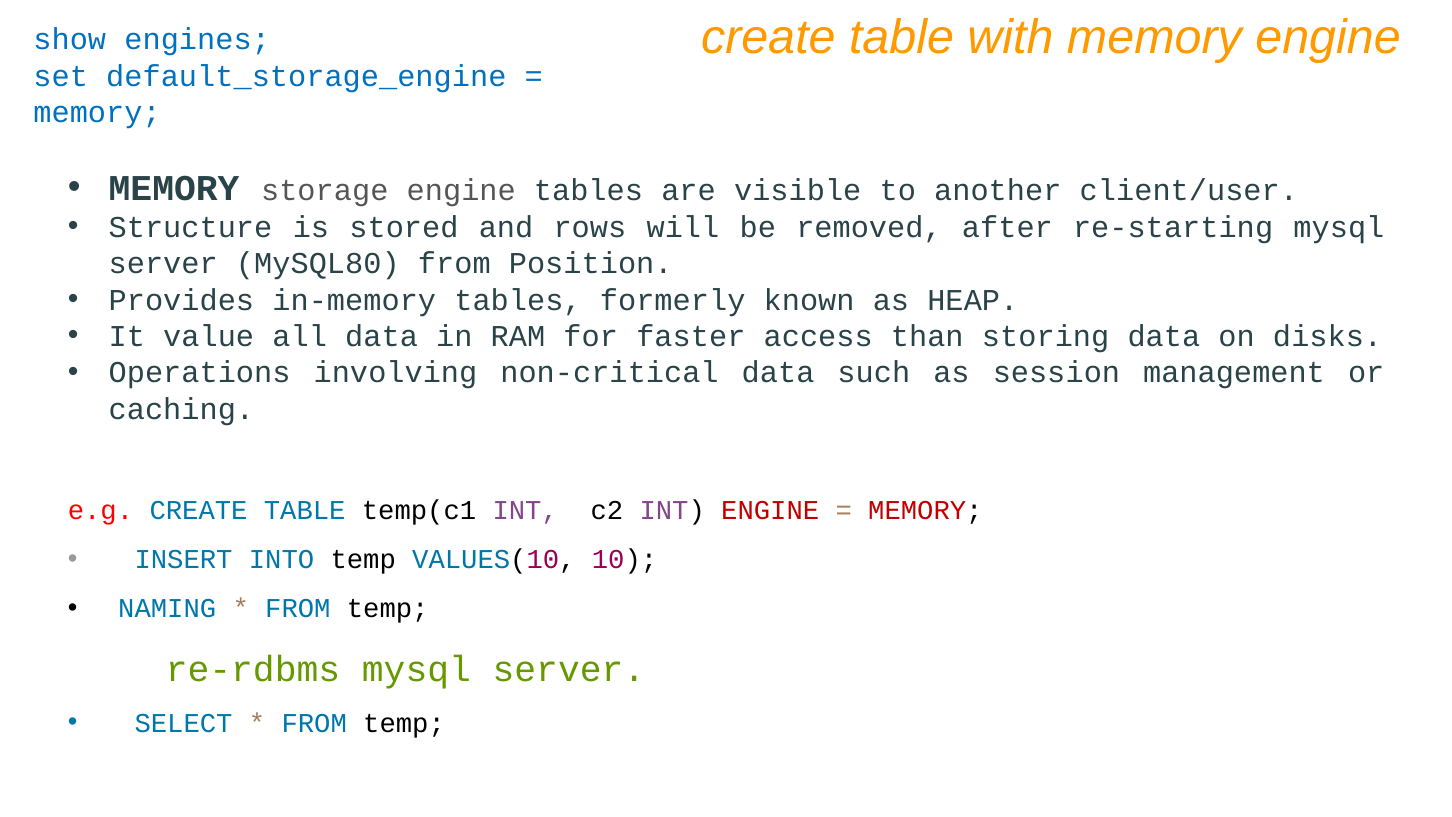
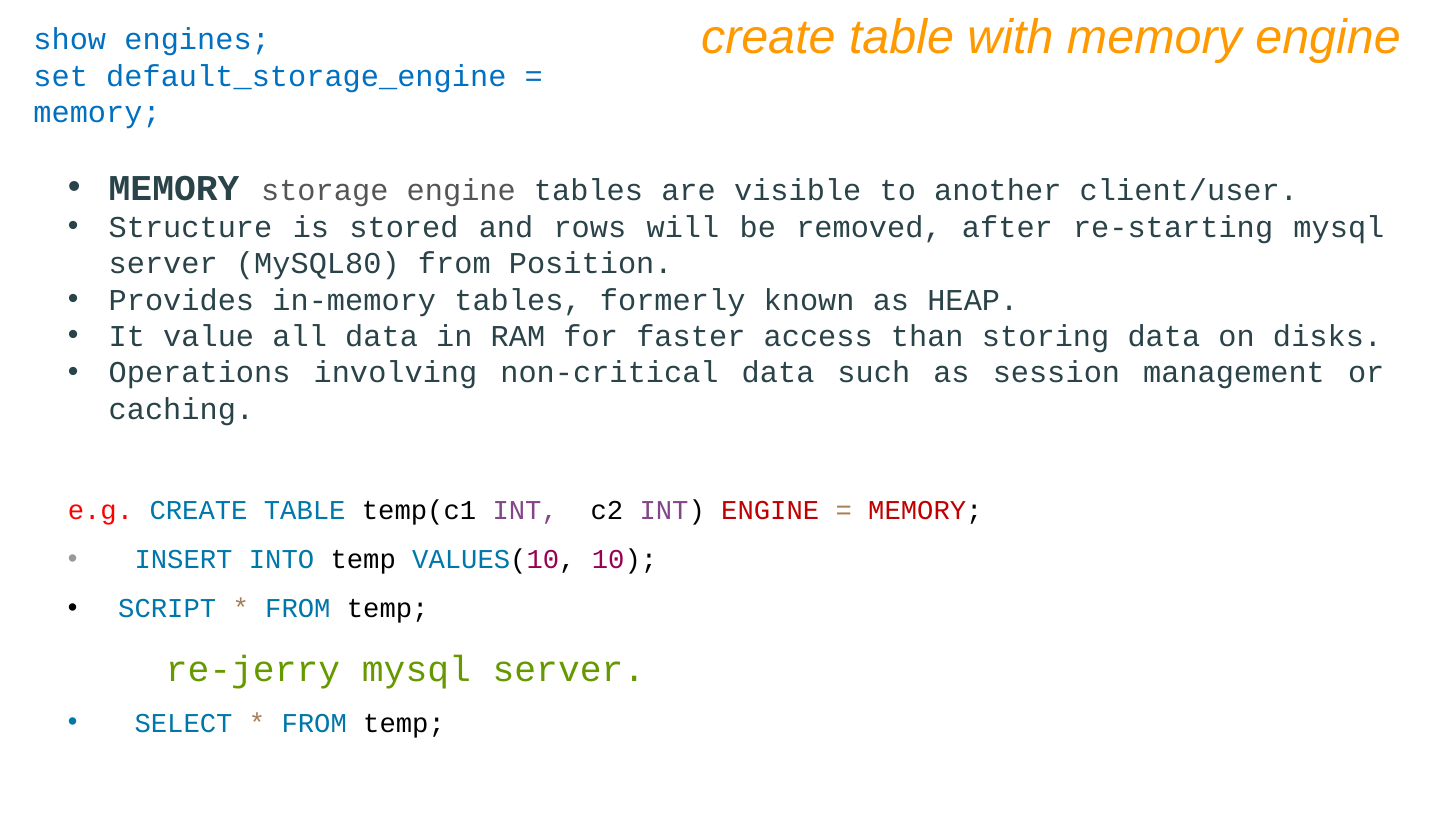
NAMING: NAMING -> SCRIPT (167, 609)
re-rdbms: re-rdbms -> re-jerry (253, 669)
